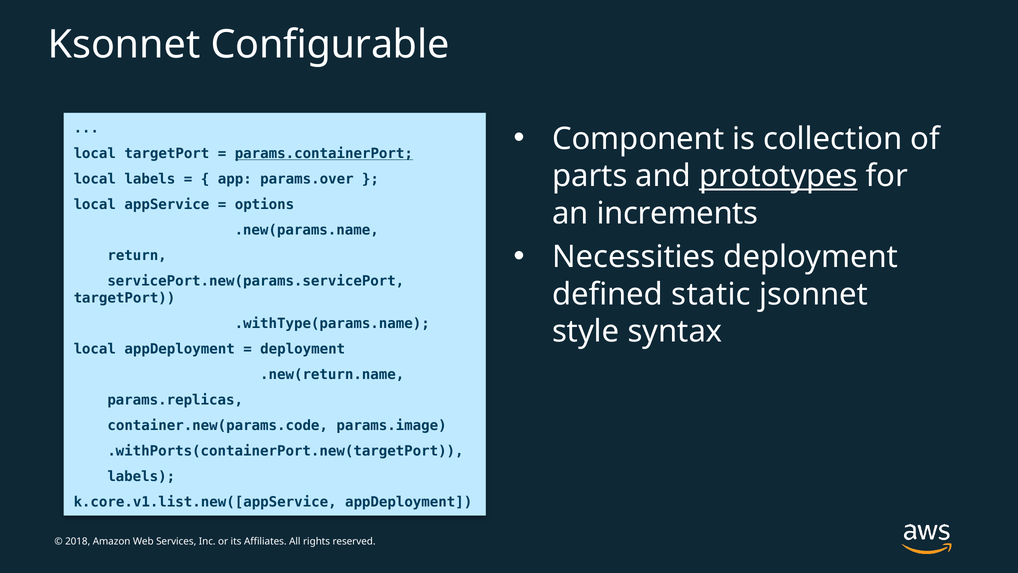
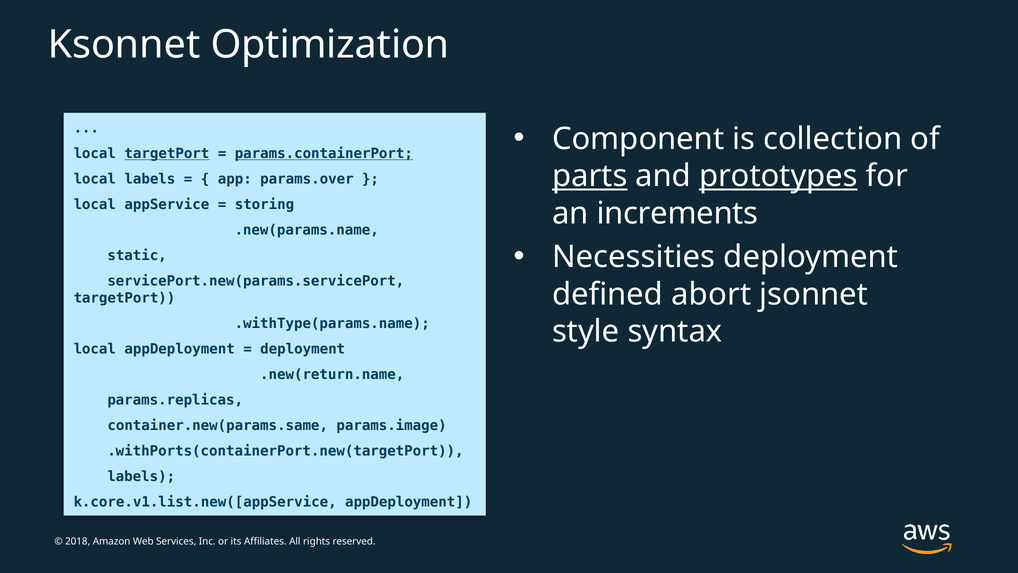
Configurable: Configurable -> Optimization (330, 44)
targetPort underline: none -> present (167, 154)
parts underline: none -> present (590, 176)
options: options -> storing (264, 205)
return: return -> static (137, 256)
static: static -> abort (711, 294)
container.new(params.code: container.new(params.code -> container.new(params.same (218, 425)
